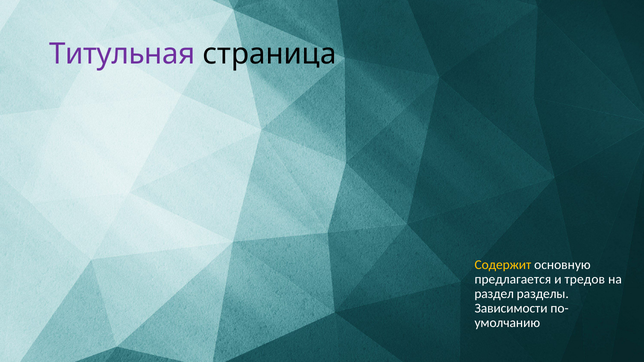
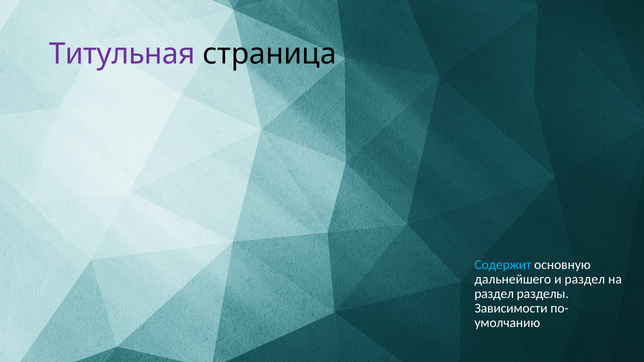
Содержит colour: yellow -> light blue (503, 265)
предлагается: предлагается -> дальнейшего (513, 280)
и тредов: тредов -> раздел (585, 280)
